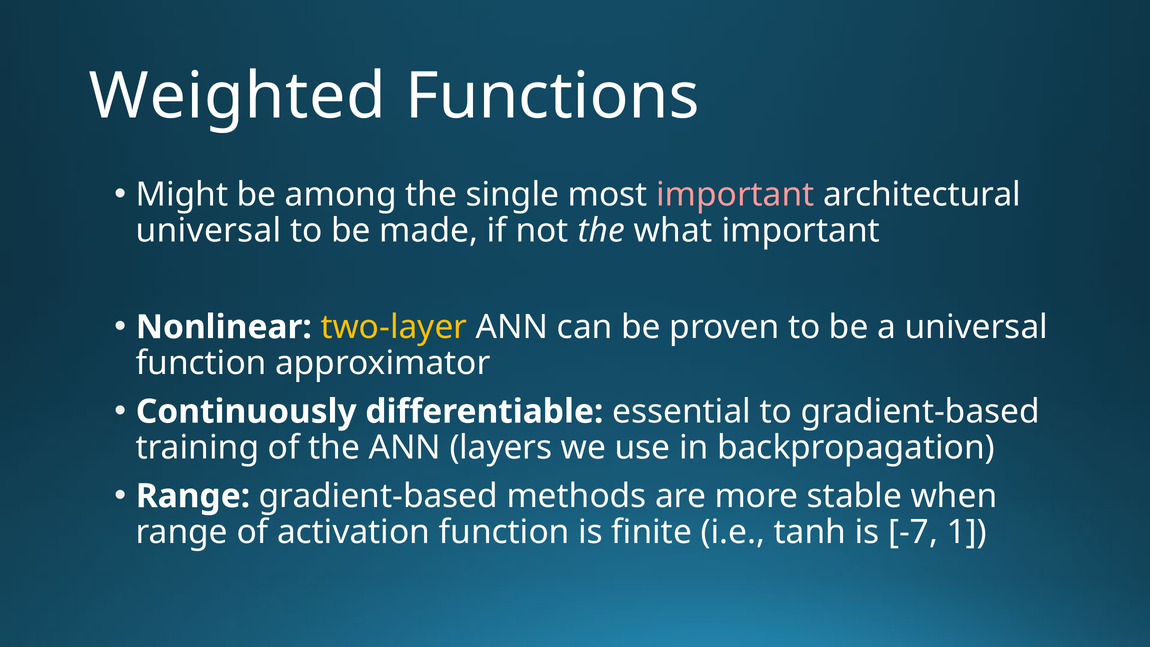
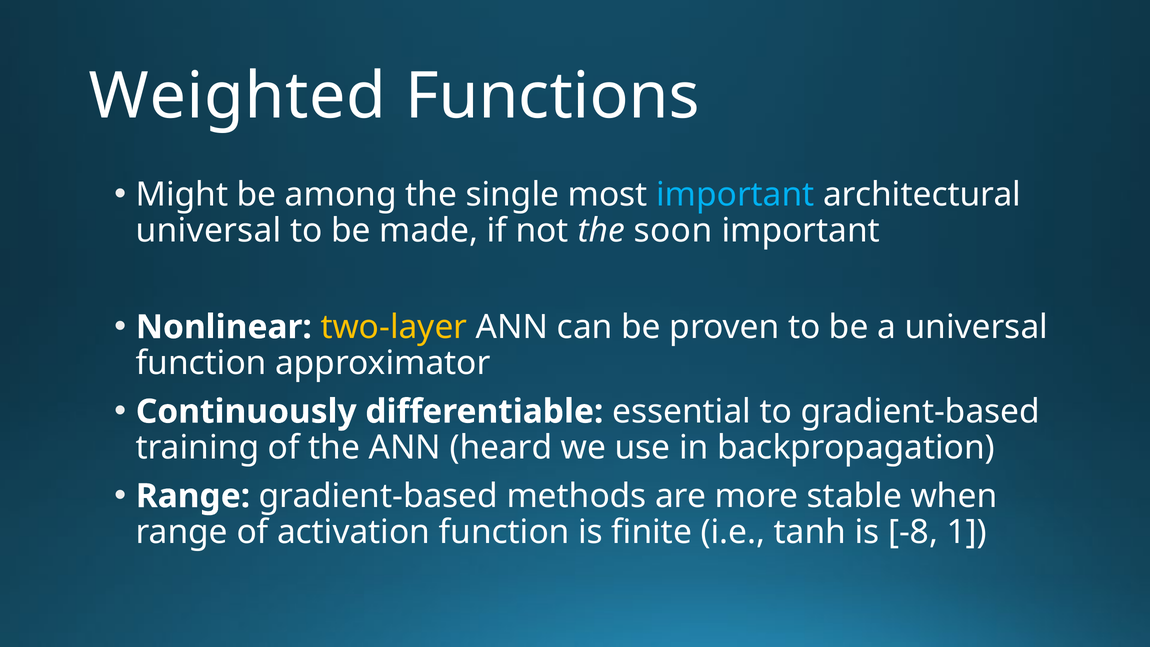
important colour: pink -> light blue (735, 194)
what: what -> soon (673, 231)
layers: layers -> heard (501, 448)
-7: -7 -> -8 (913, 532)
